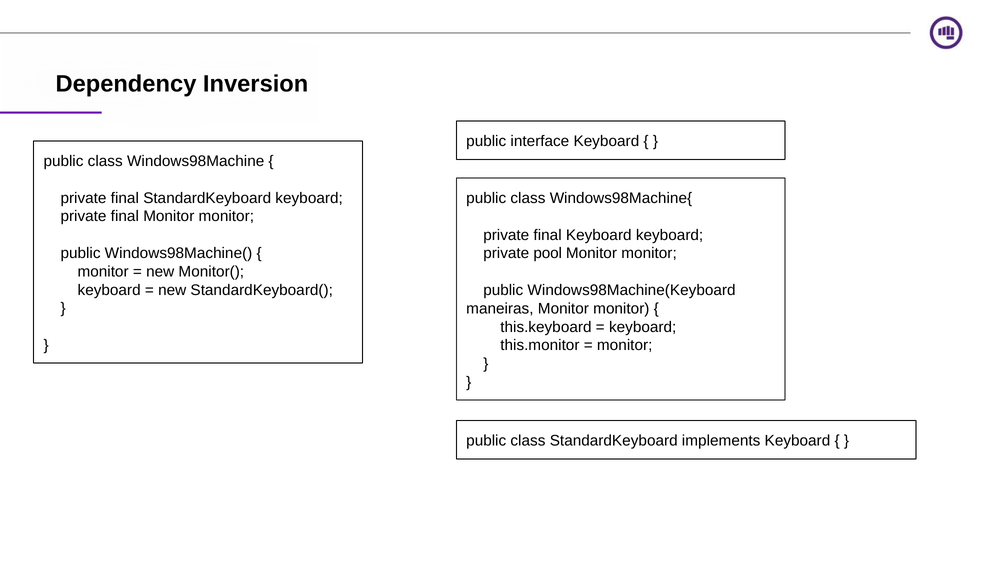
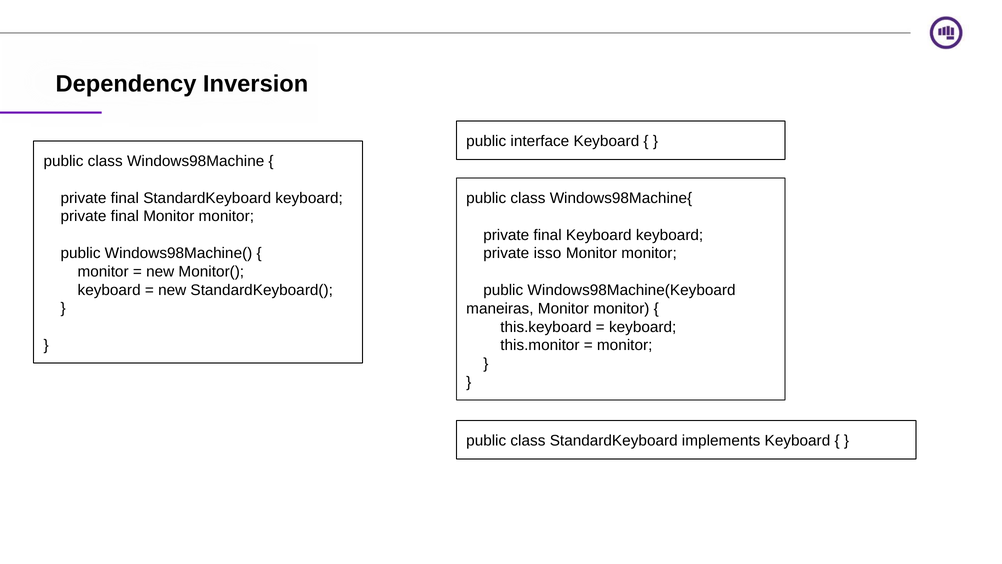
pool: pool -> isso (548, 253)
